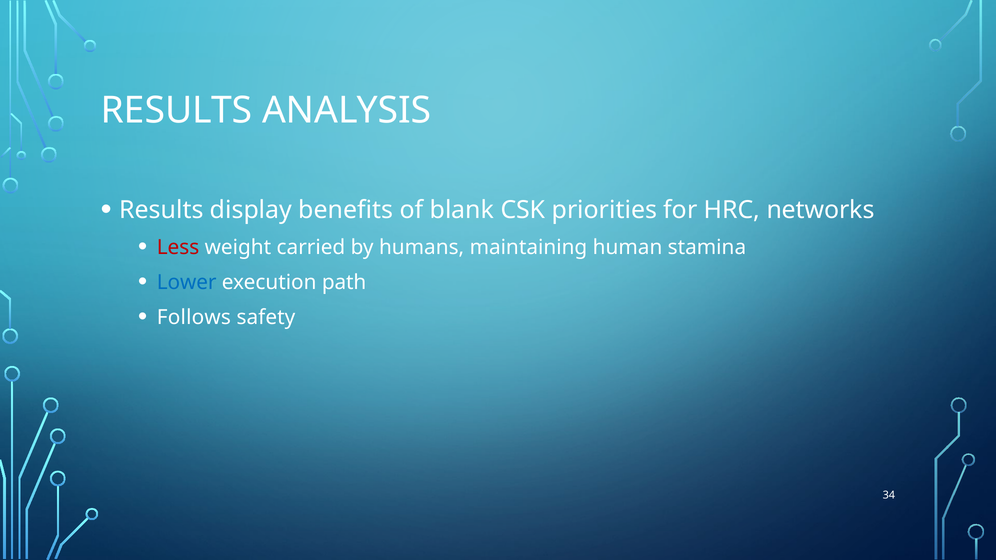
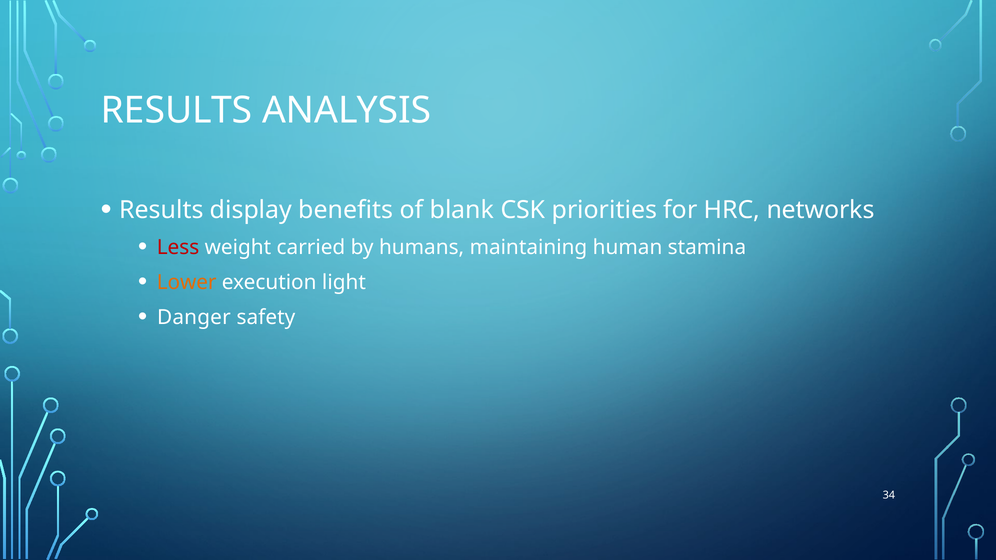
Lower colour: blue -> orange (187, 282)
path: path -> light (344, 282)
Follows: Follows -> Danger (194, 318)
